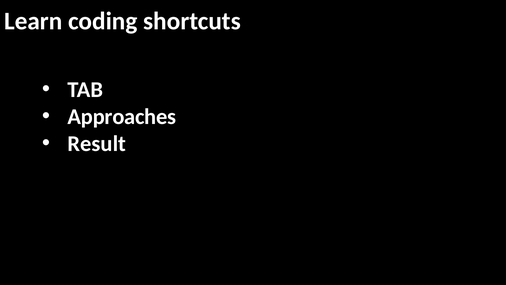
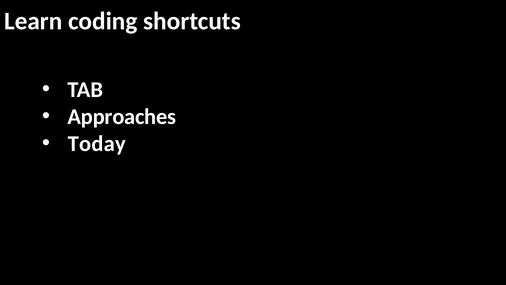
Result: Result -> Today (97, 144)
